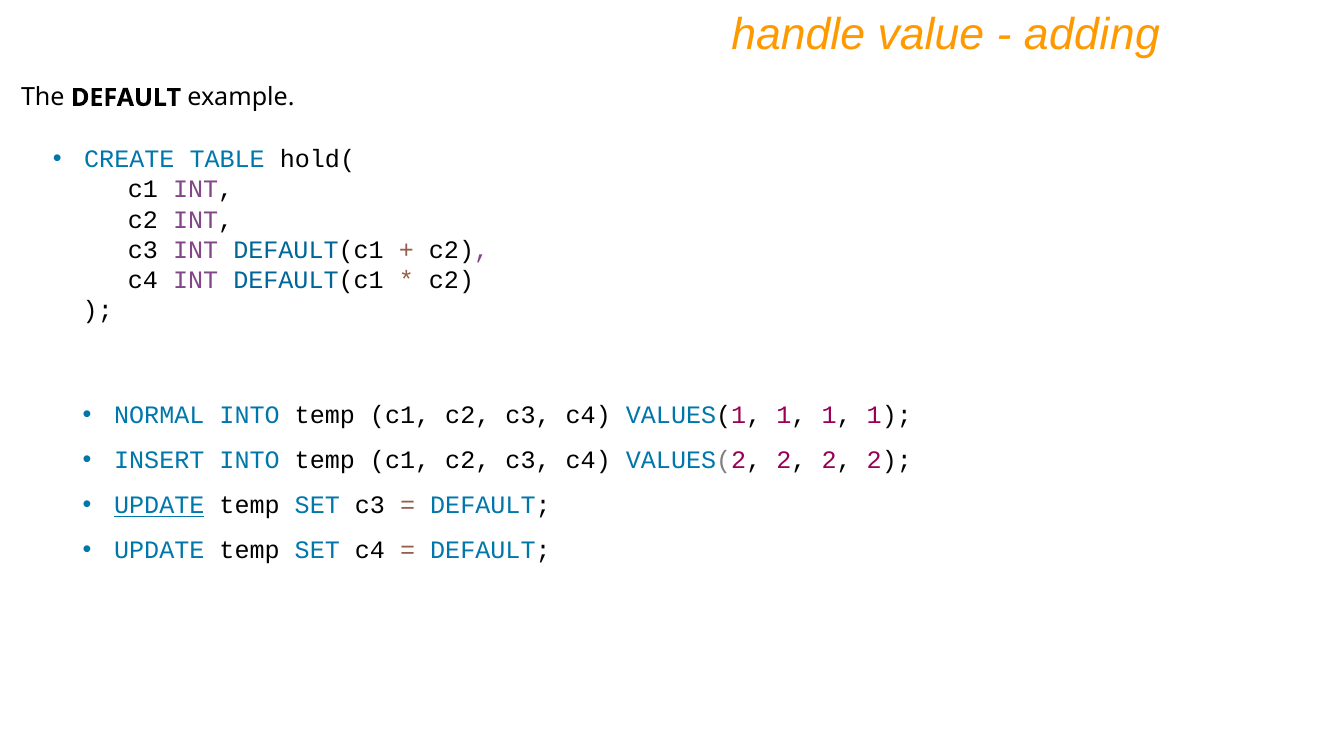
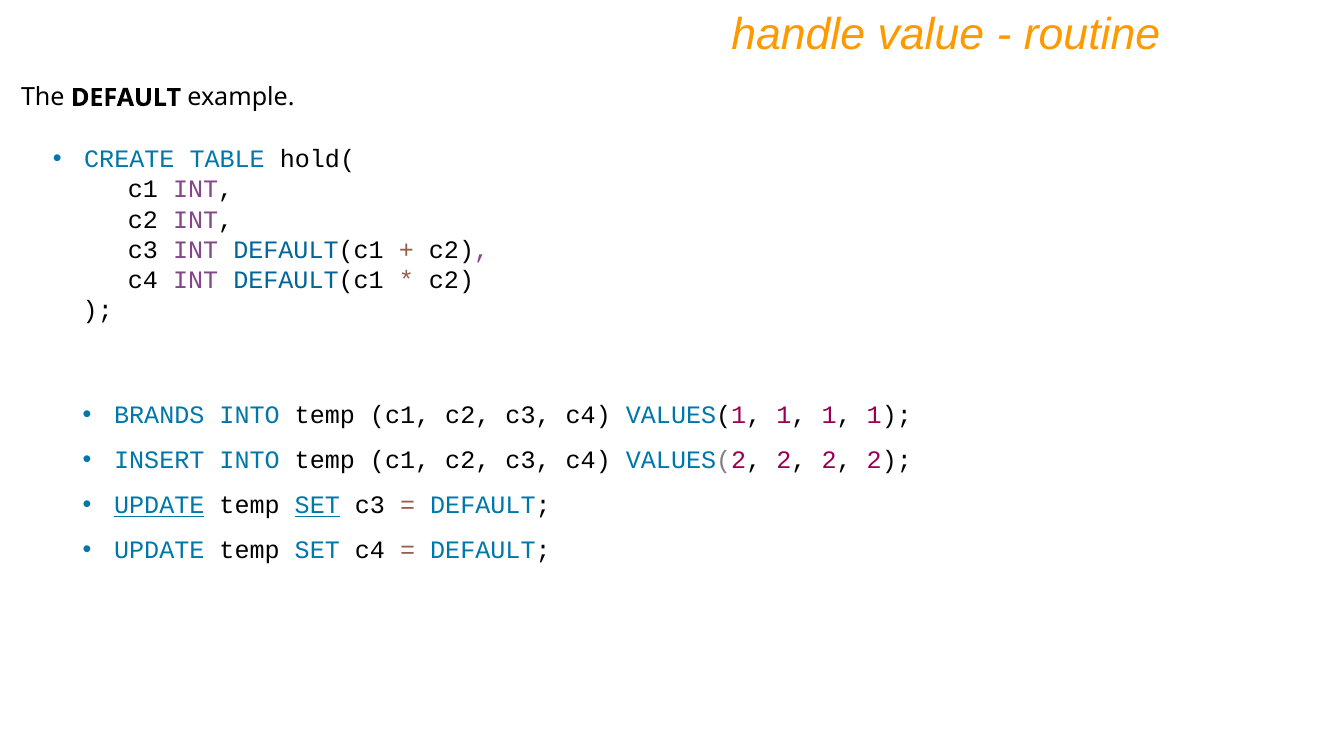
adding: adding -> routine (1092, 35)
NORMAL: NORMAL -> BRANDS (159, 416)
SET underline: none -> present (317, 506)
